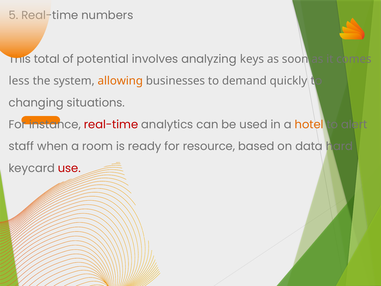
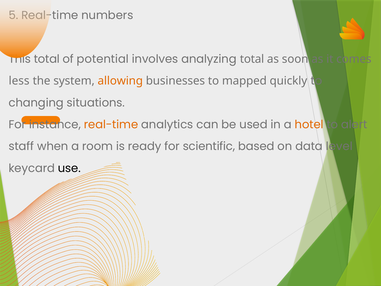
analyzing keys: keys -> total (252, 59)
demand: demand -> mapped (244, 81)
real-time colour: red -> orange (111, 124)
resource: resource -> scientific (209, 146)
hard: hard -> level (339, 146)
use colour: red -> black (69, 168)
